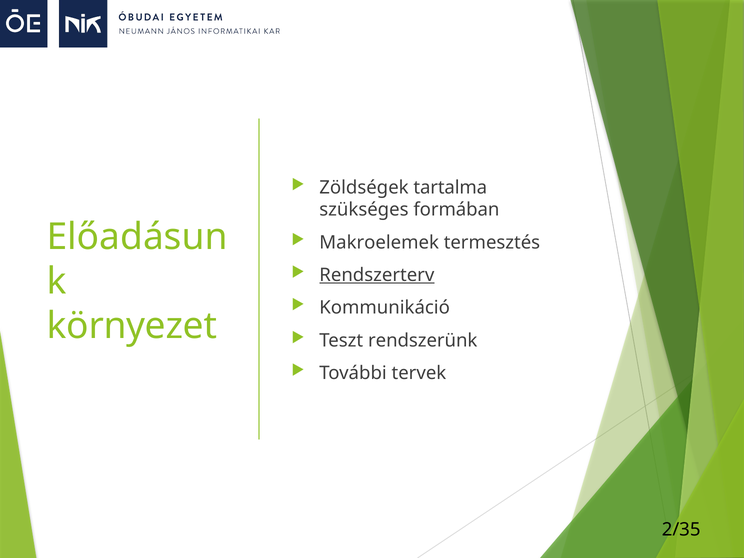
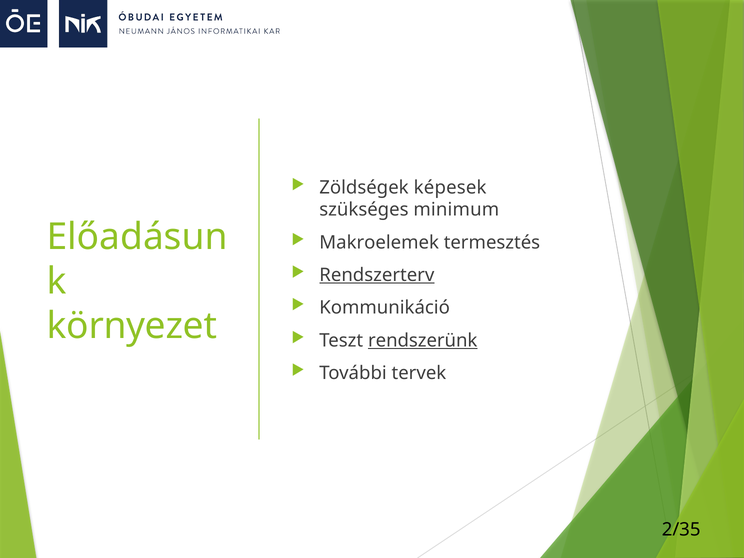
tartalma: tartalma -> képesek (450, 187)
formában: formában -> minimum (456, 210)
rendszerünk underline: none -> present (423, 340)
